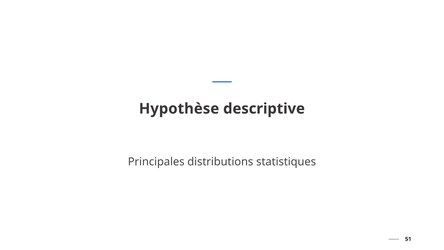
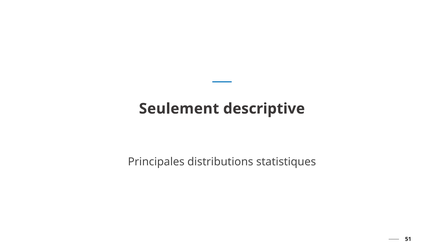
Hypothèse: Hypothèse -> Seulement (179, 109)
